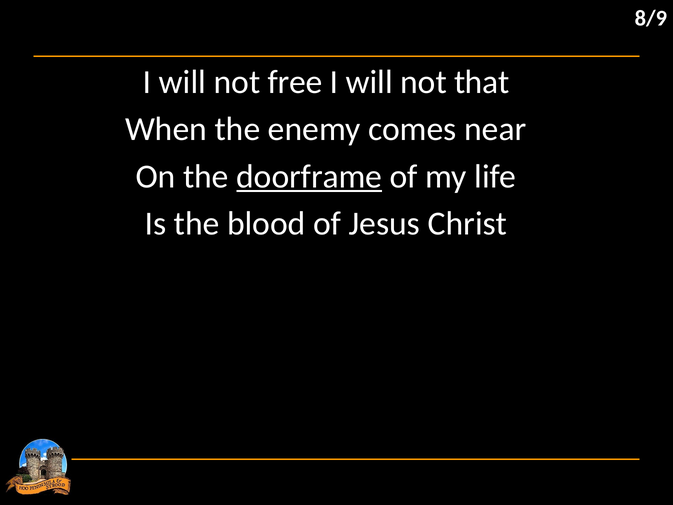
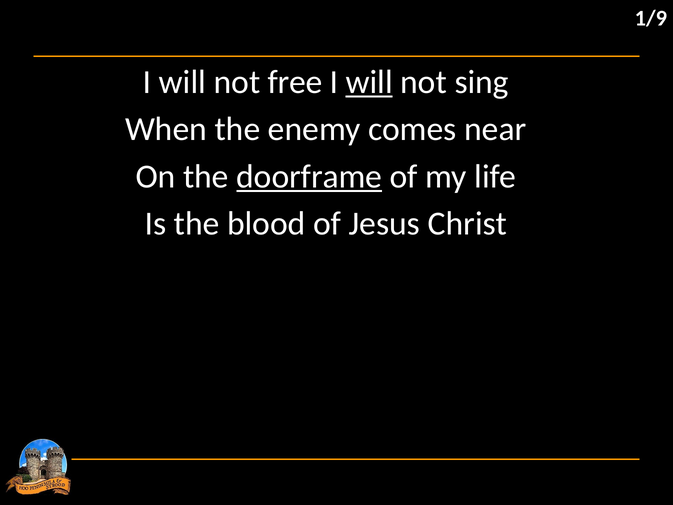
8/9: 8/9 -> 1/9 (651, 18)
will underline: none -> present (369, 82)
that: that -> sing (482, 82)
